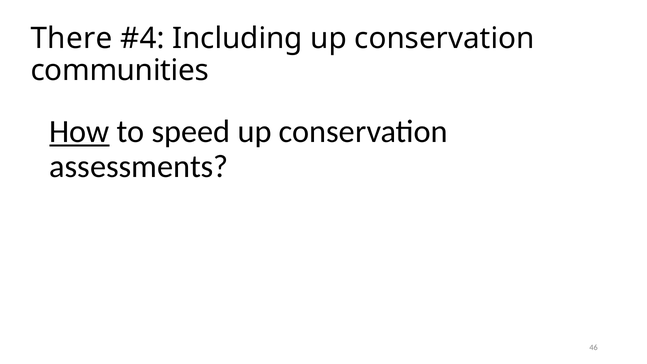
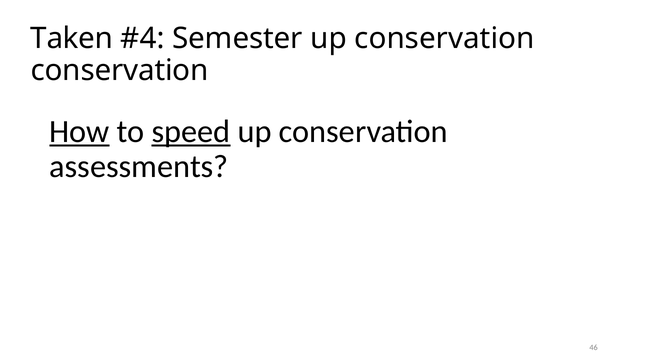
There: There -> Taken (72, 38)
Including: Including -> Semester (237, 38)
communities: communities -> conservation (120, 70)
speed underline: none -> present (191, 132)
